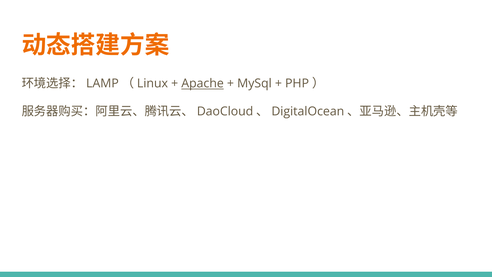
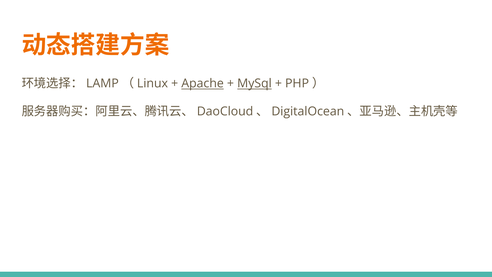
MySql underline: none -> present (254, 84)
